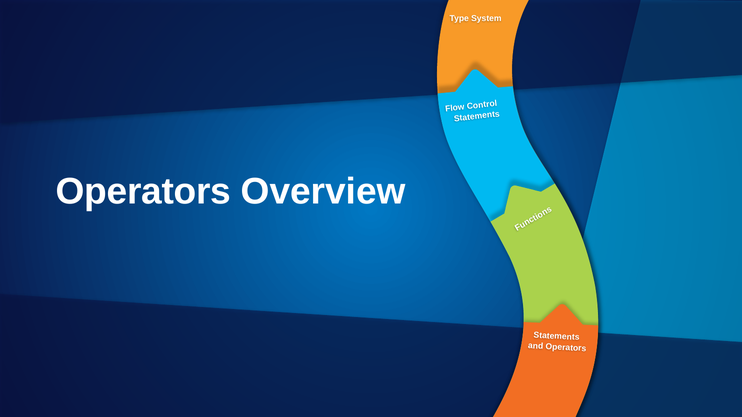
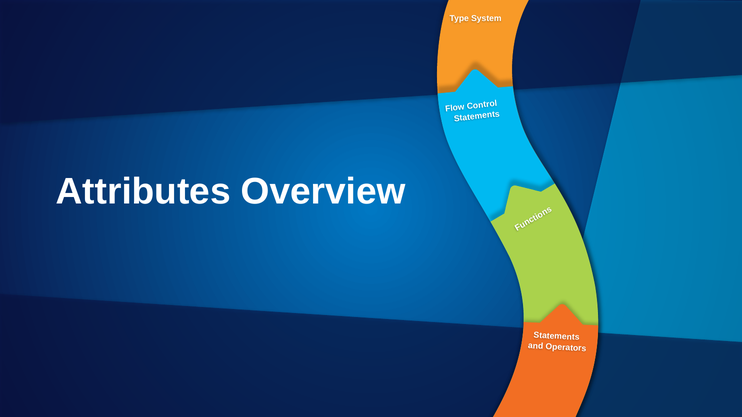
Operators: Operators -> Attributes (143, 192)
